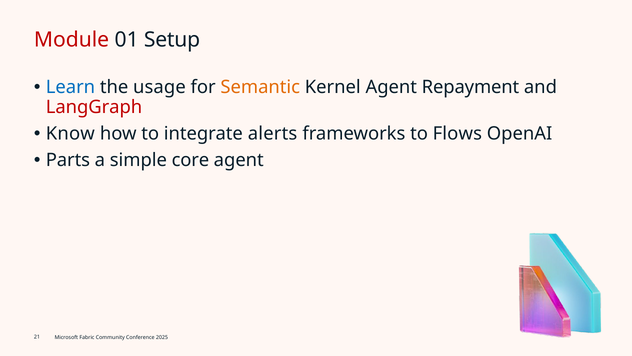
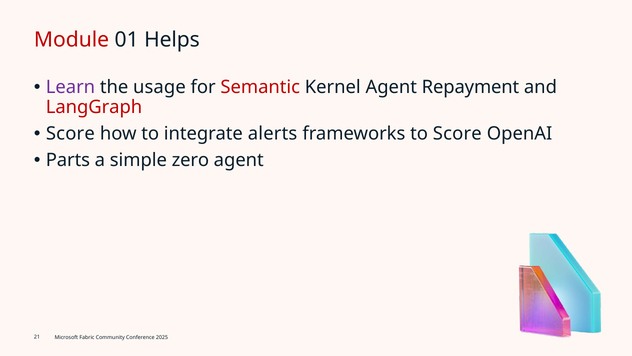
Setup: Setup -> Helps (172, 40)
Learn colour: blue -> purple (70, 87)
Semantic colour: orange -> red (260, 87)
Know: Know -> Score (70, 134)
to Flows: Flows -> Score (457, 134)
core: core -> zero (190, 160)
